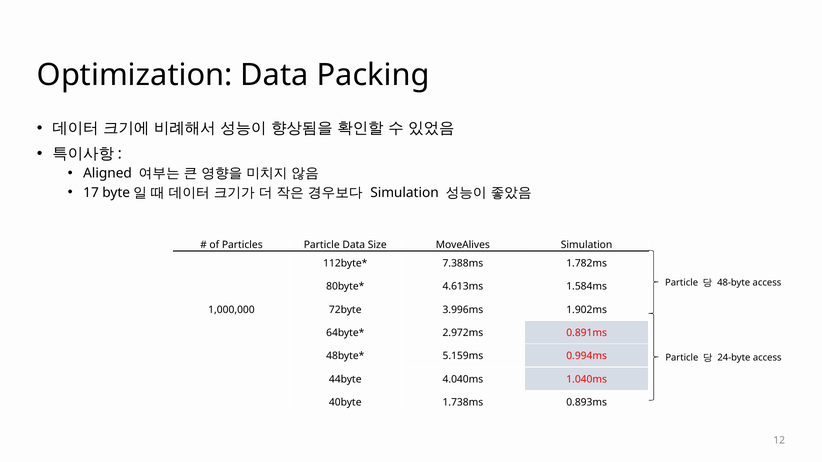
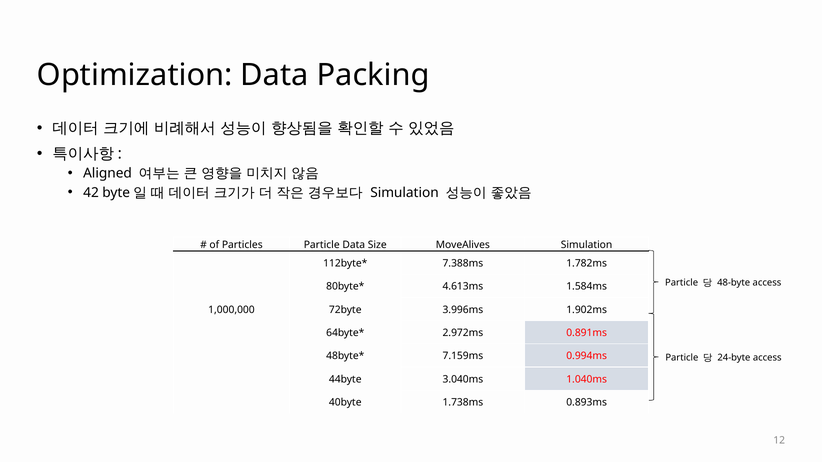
17: 17 -> 42 (91, 193)
5.159ms: 5.159ms -> 7.159ms (463, 356)
4.040ms: 4.040ms -> 3.040ms (463, 380)
